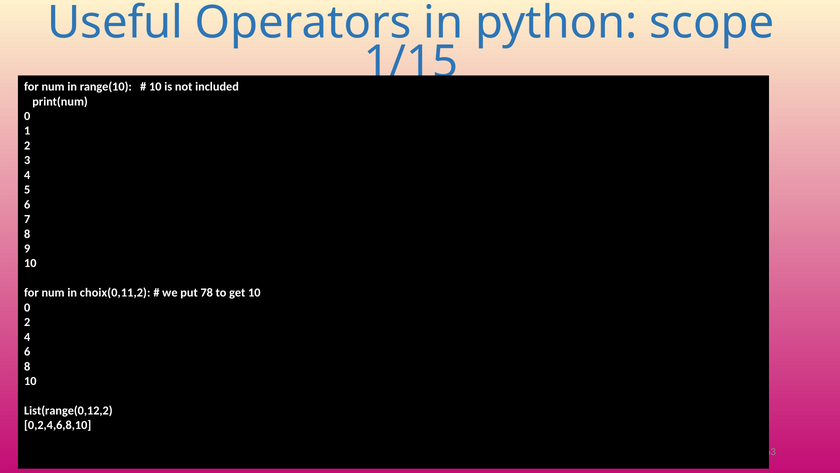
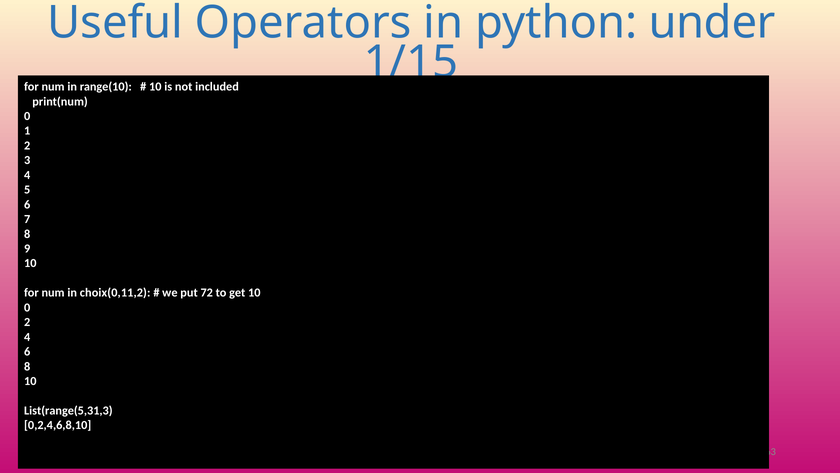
scope: scope -> under (712, 23)
78: 78 -> 72 (207, 293)
List(range(0,12,2: List(range(0,12,2 -> List(range(5,31,3 (68, 410)
